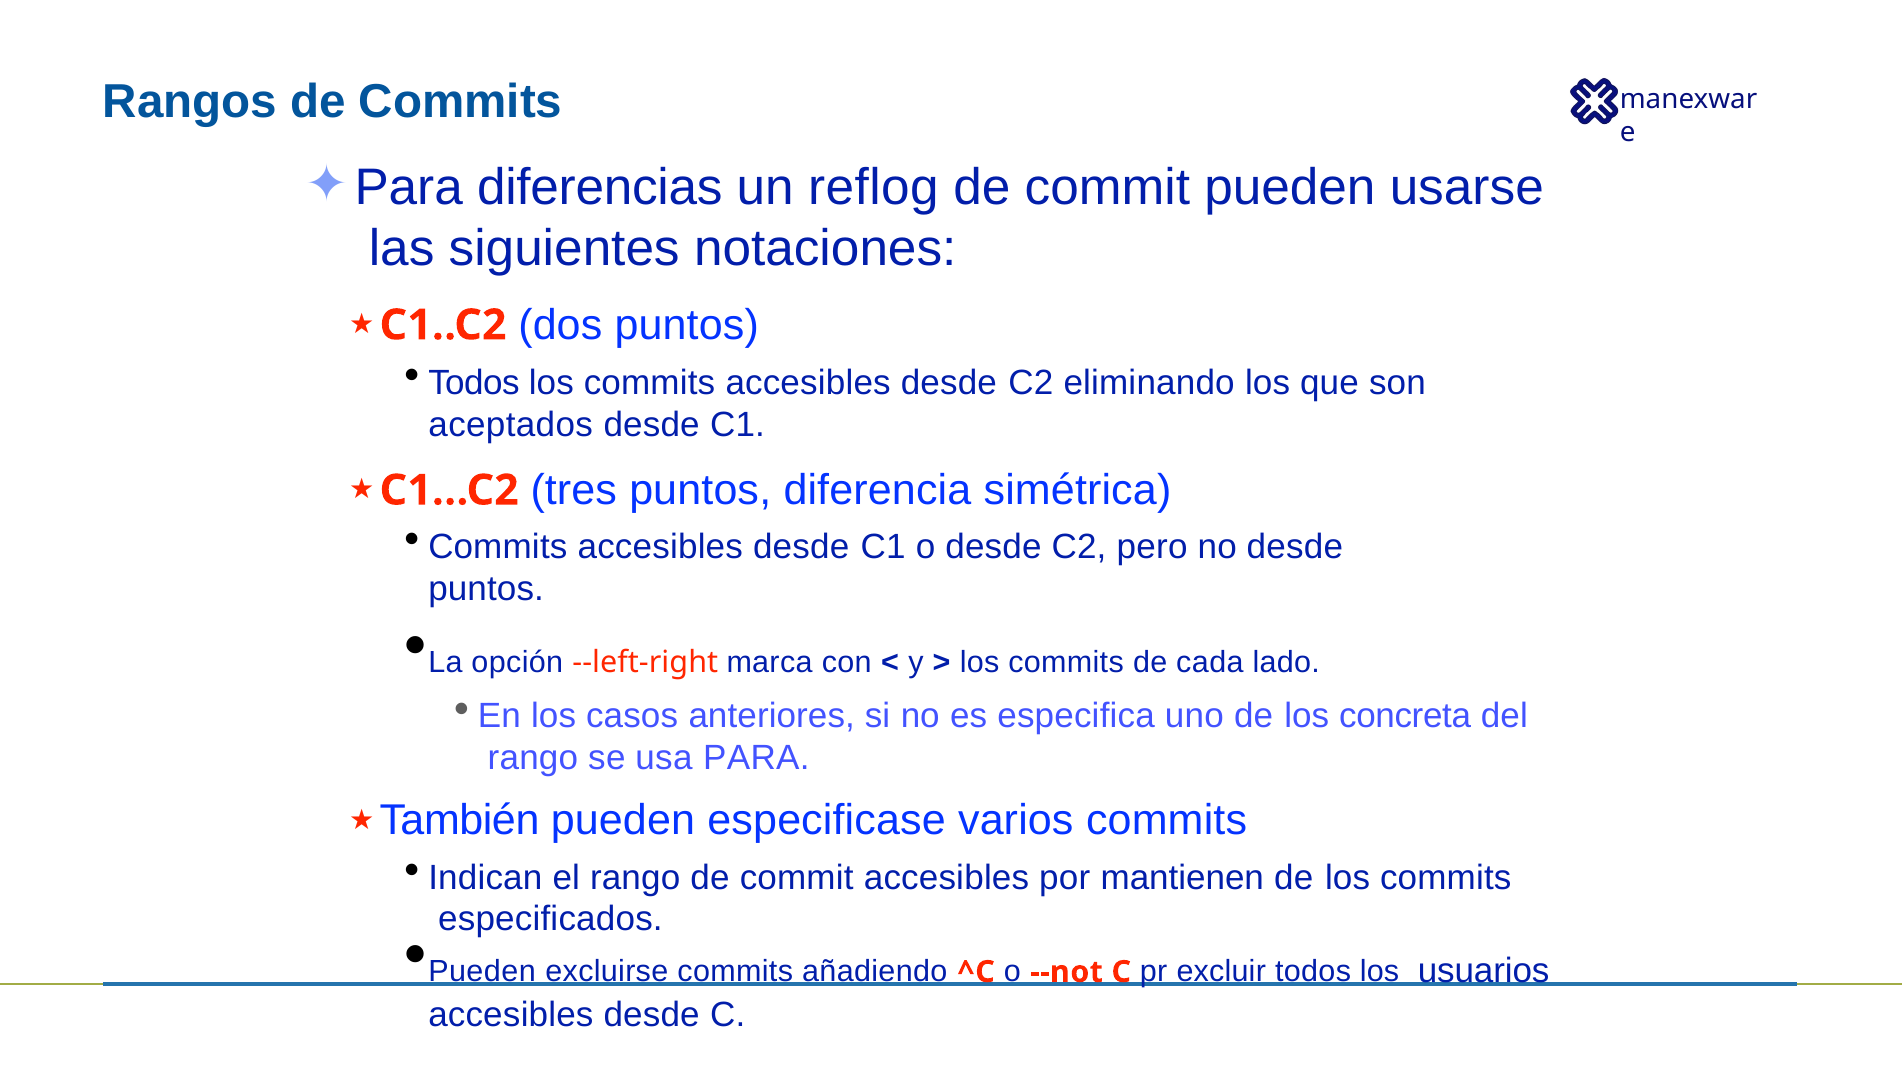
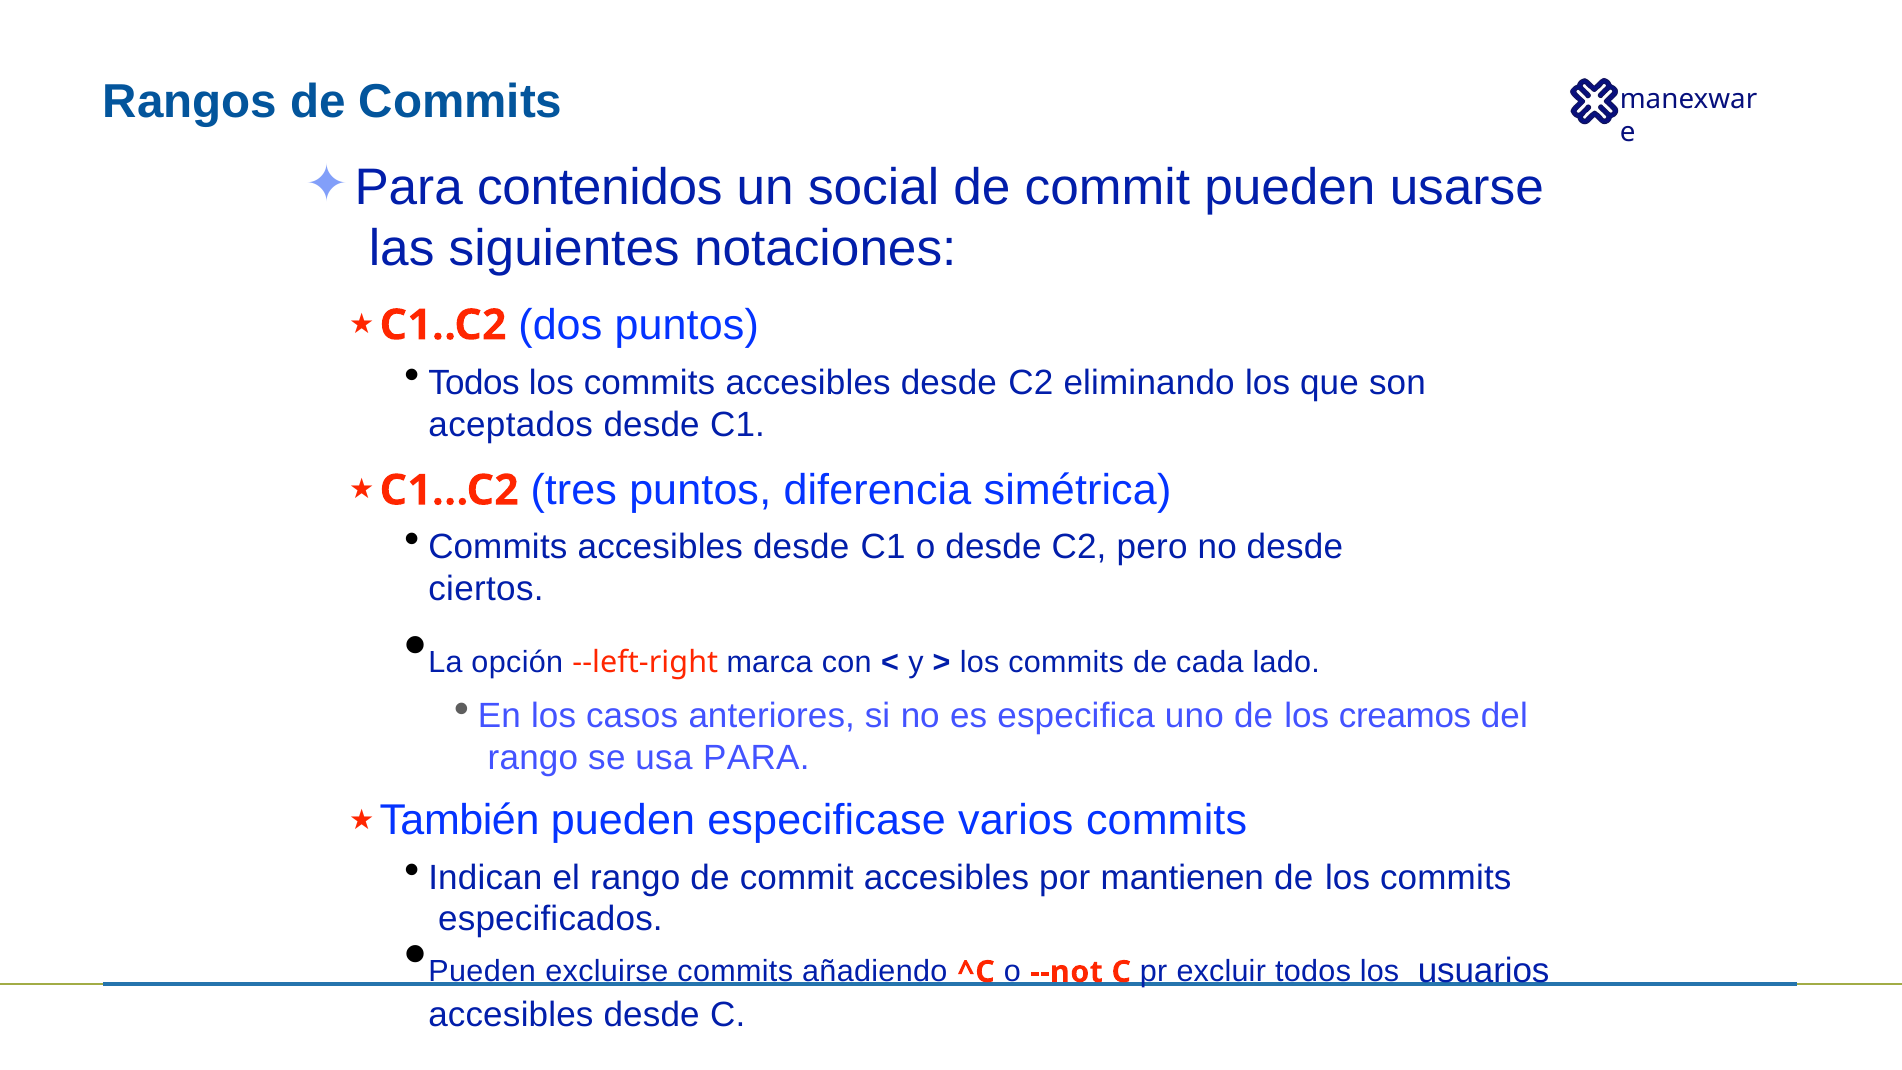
diferencias: diferencias -> contenidos (600, 187)
reflog: reflog -> social (874, 187)
puntos: puntos -> ciertos (486, 589)
concreta: concreta -> creamos (1405, 716)
